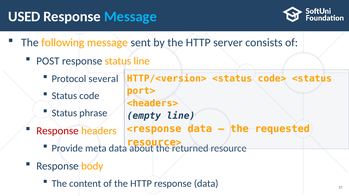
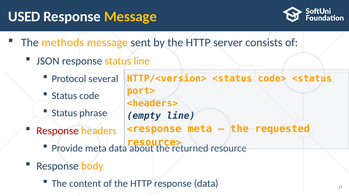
Message colour: light blue -> yellow (130, 17)
following: following -> methods (63, 43)
POST: POST -> JSON (48, 61)
<response data: data -> meta (200, 129)
